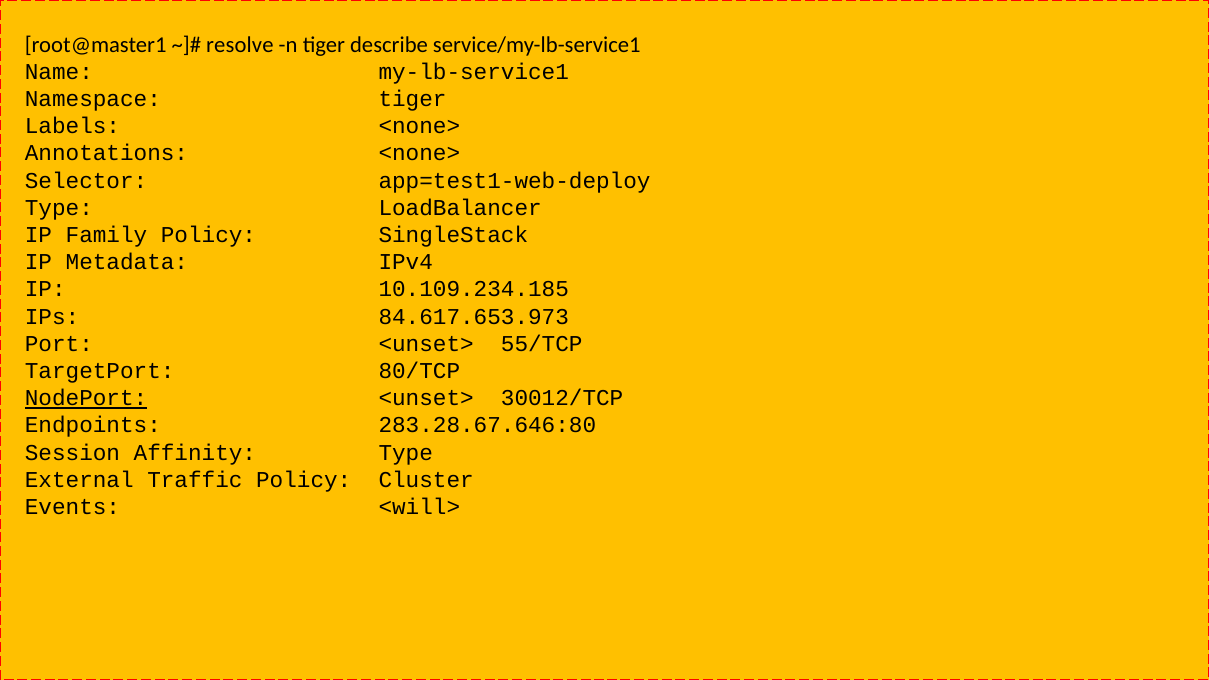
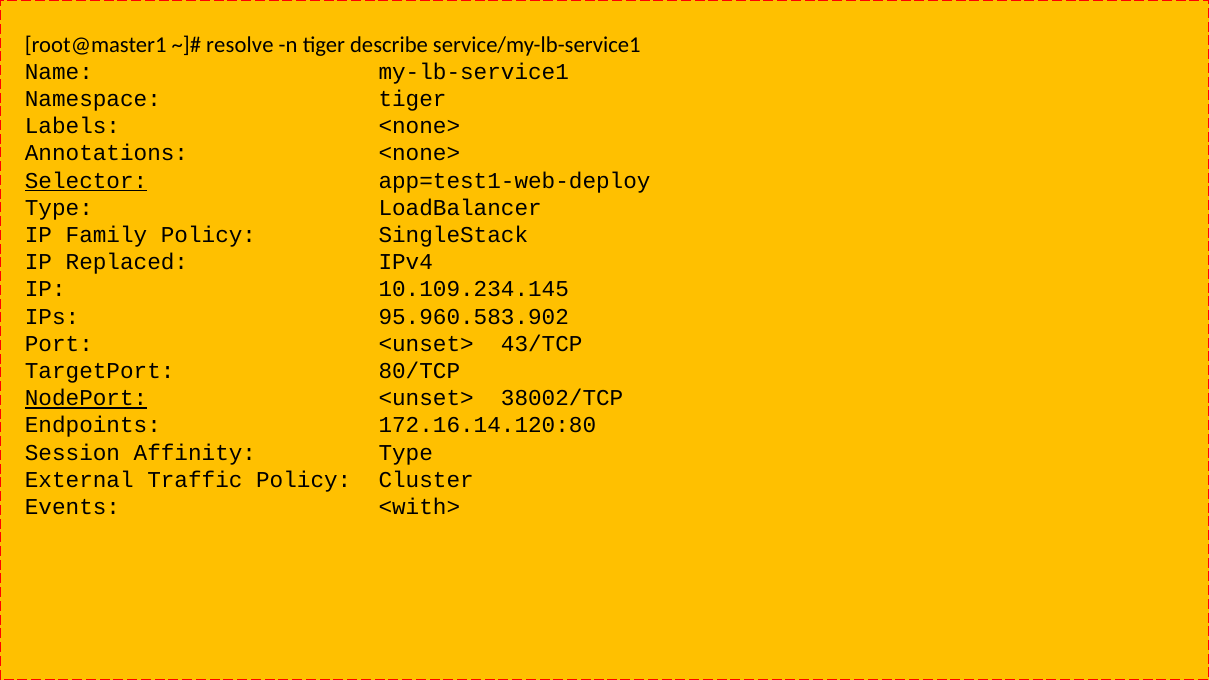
Selector underline: none -> present (86, 181)
Metadata: Metadata -> Replaced (127, 262)
10.109.234.185: 10.109.234.185 -> 10.109.234.145 (474, 289)
84.617.653.973: 84.617.653.973 -> 95.960.583.902 (474, 317)
55/TCP: 55/TCP -> 43/TCP (542, 344)
30012/TCP: 30012/TCP -> 38002/TCP (562, 398)
283.28.67.646:80: 283.28.67.646:80 -> 172.16.14.120:80 (487, 425)
<will>: <will> -> <with> (419, 507)
